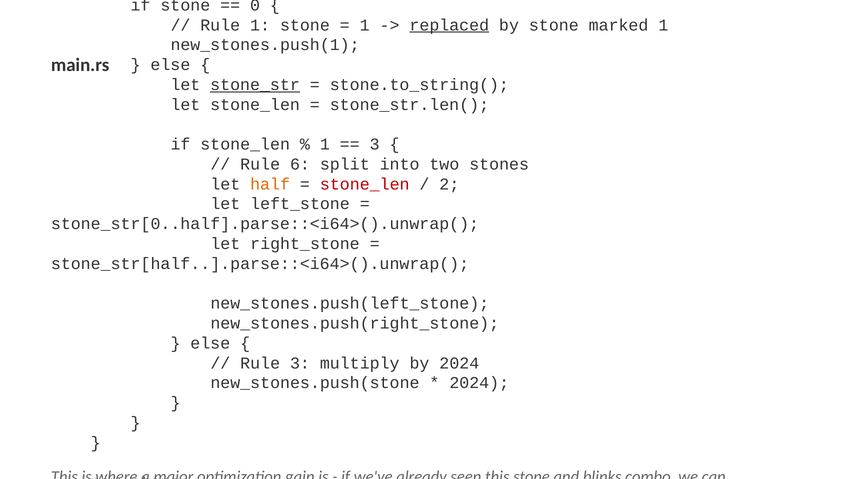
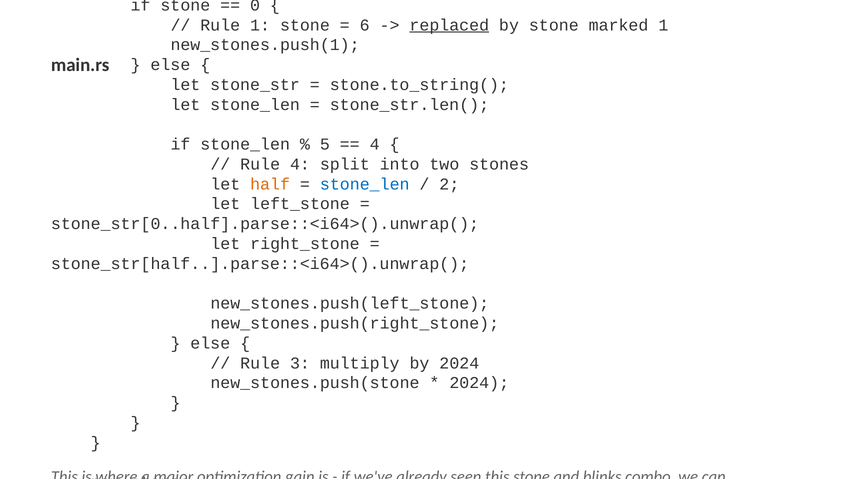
1: 1 -> 6 (365, 25)
stone_str underline: present -> none (255, 85)
1: 1 -> 5 (325, 144)
3: 3 -> 4 (375, 144)
Rule 6: 6 -> 4 (300, 164)
stone_len colour: red -> blue (365, 184)
